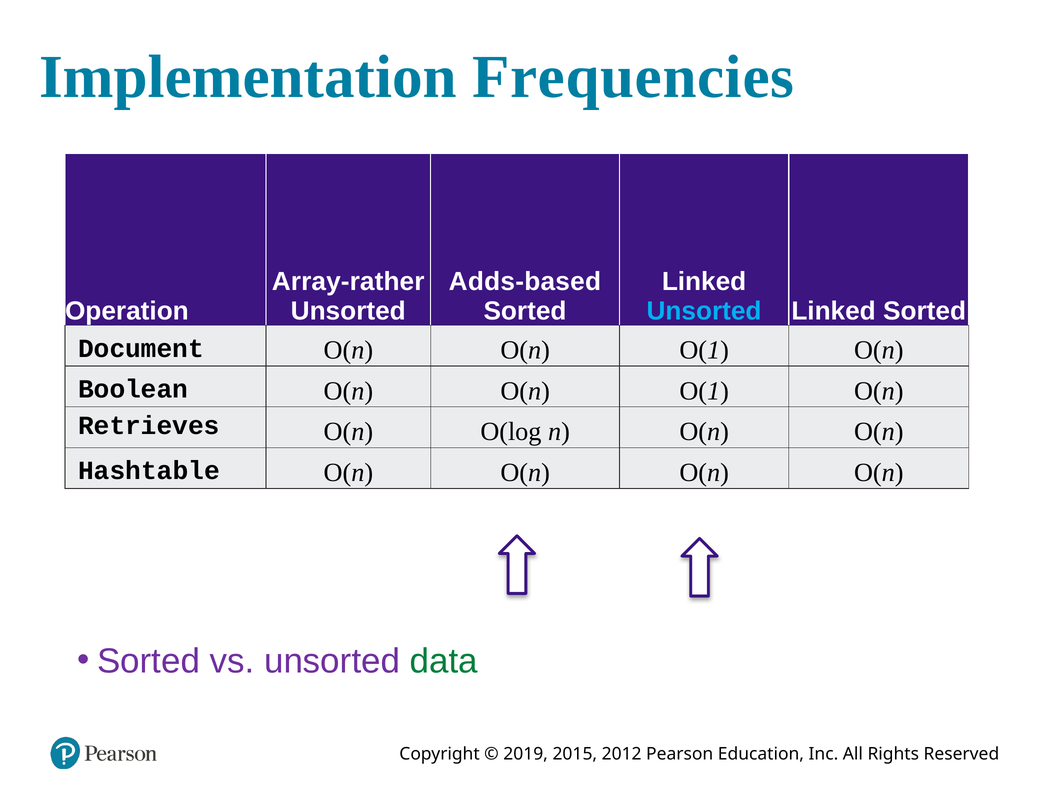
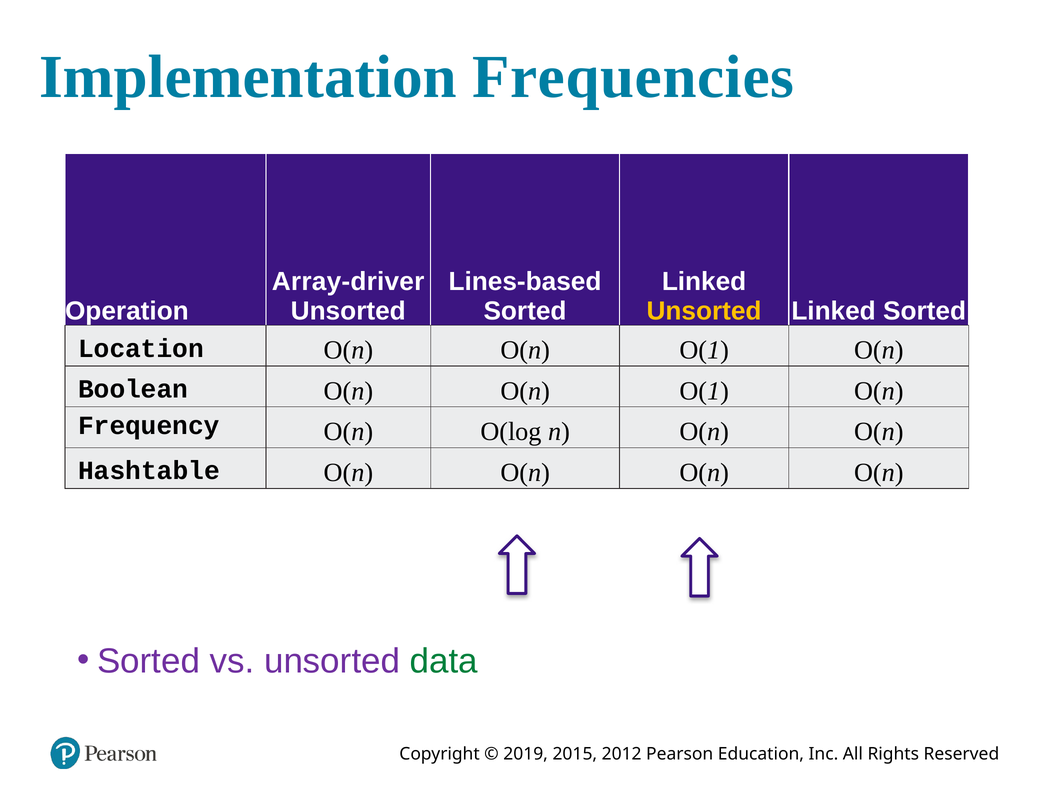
Array-rather: Array-rather -> Array-driver (348, 282)
Adds-based: Adds-based -> Lines-based (525, 282)
Unsorted colour: light blue -> yellow (704, 311)
Document: Document -> Location (141, 349)
Retrieves: Retrieves -> Frequency (149, 426)
